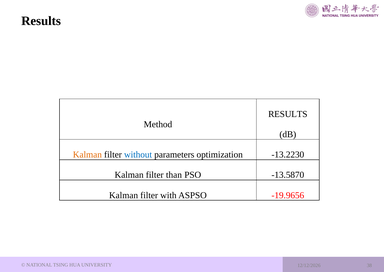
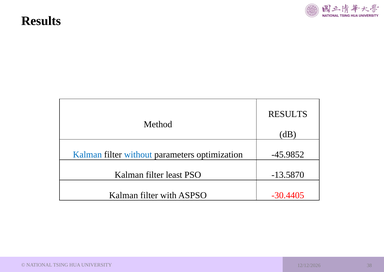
Kalman colour: orange -> blue (87, 154)
-13.2230: -13.2230 -> -45.9852 (288, 154)
than: than -> least (174, 175)
-19.9656: -19.9656 -> -30.4405 (288, 195)
